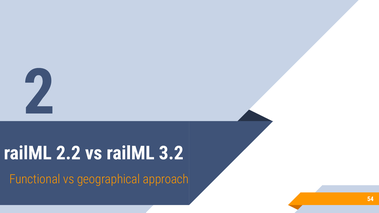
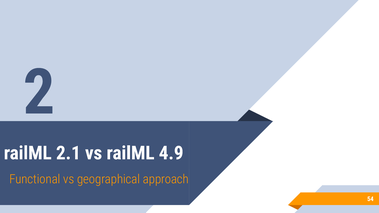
2.2: 2.2 -> 2.1 (68, 153)
3.2: 3.2 -> 4.9 (171, 153)
